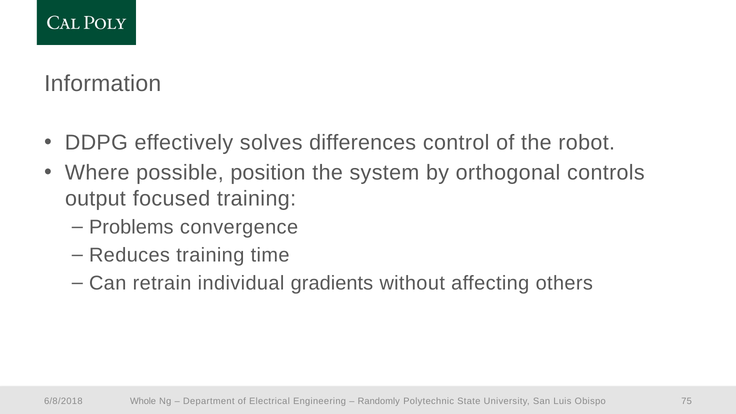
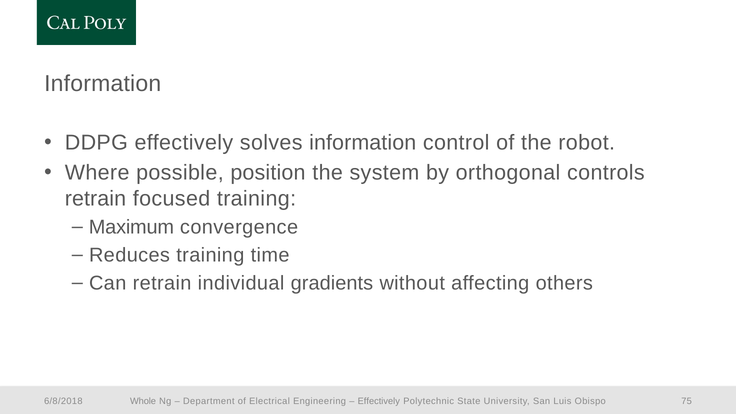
solves differences: differences -> information (363, 143)
output: output -> retrain (95, 199)
Problems: Problems -> Maximum (131, 227)
Randomly: Randomly -> Effectively (379, 401)
